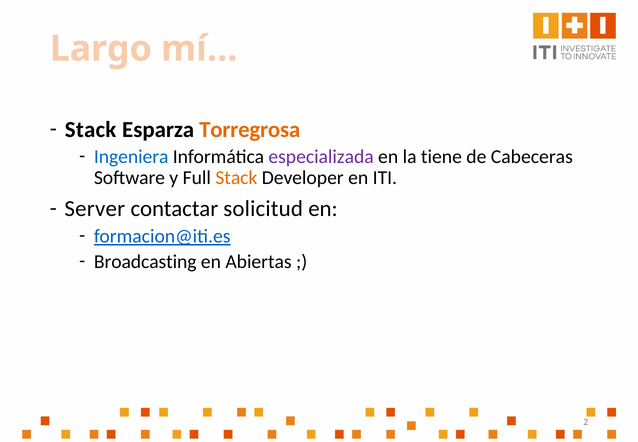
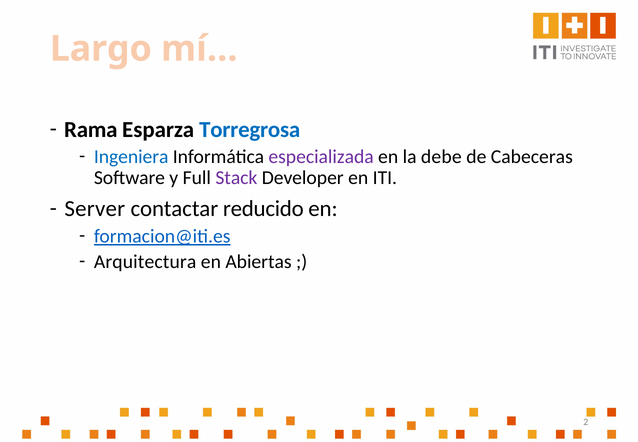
Stack: Stack -> Rama (91, 129)
Torregrosa colour: orange -> blue (250, 129)
tiene: tiene -> debe (441, 156)
Stack colour: orange -> purple (236, 178)
solicitud: solicitud -> reducido (263, 209)
Broadcasting: Broadcasting -> Arquitectura (145, 261)
